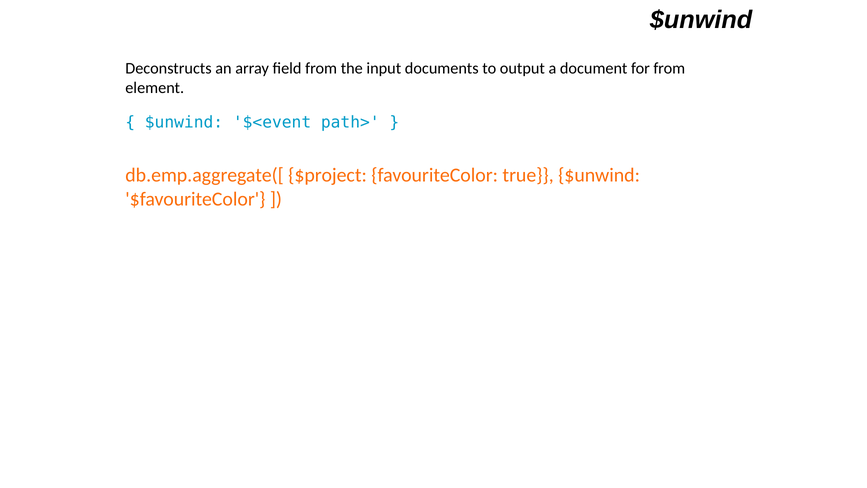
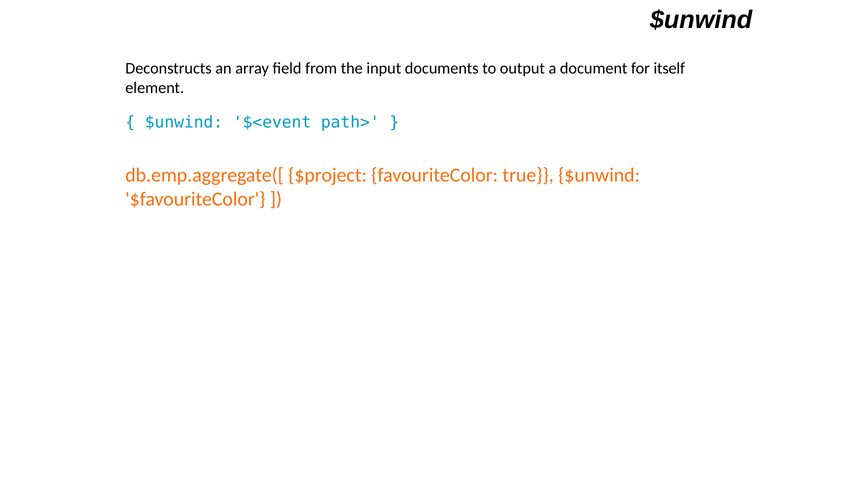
for from: from -> itself (669, 68)
